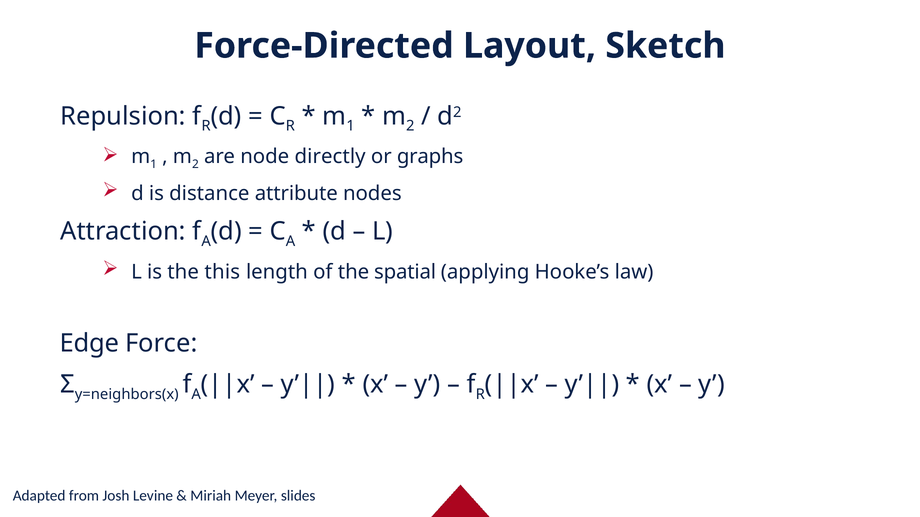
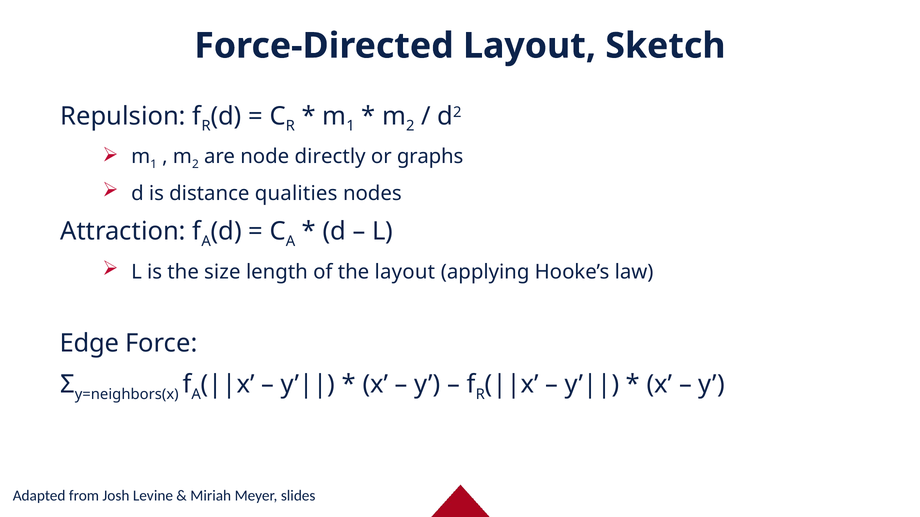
attribute: attribute -> qualities (296, 193)
this: this -> size (222, 272)
the spatial: spatial -> layout (405, 272)
